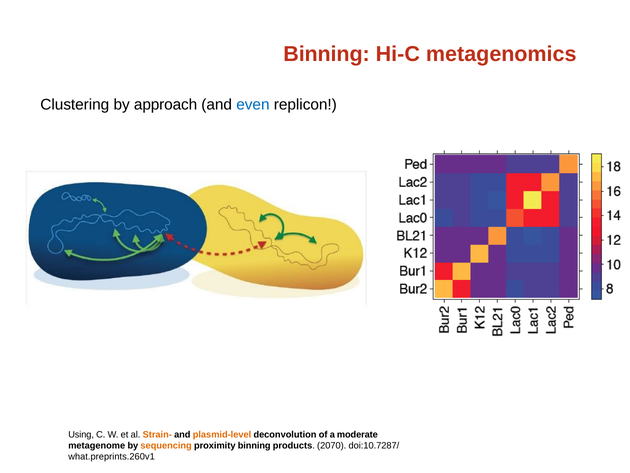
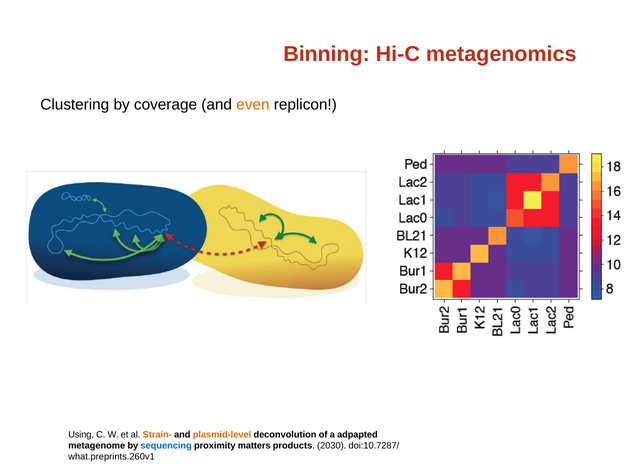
approach: approach -> coverage (166, 105)
even colour: blue -> orange (253, 105)
moderate: moderate -> adpapted (357, 434)
sequencing colour: orange -> blue (166, 445)
proximity binning: binning -> matters (254, 445)
2070: 2070 -> 2030 (332, 445)
